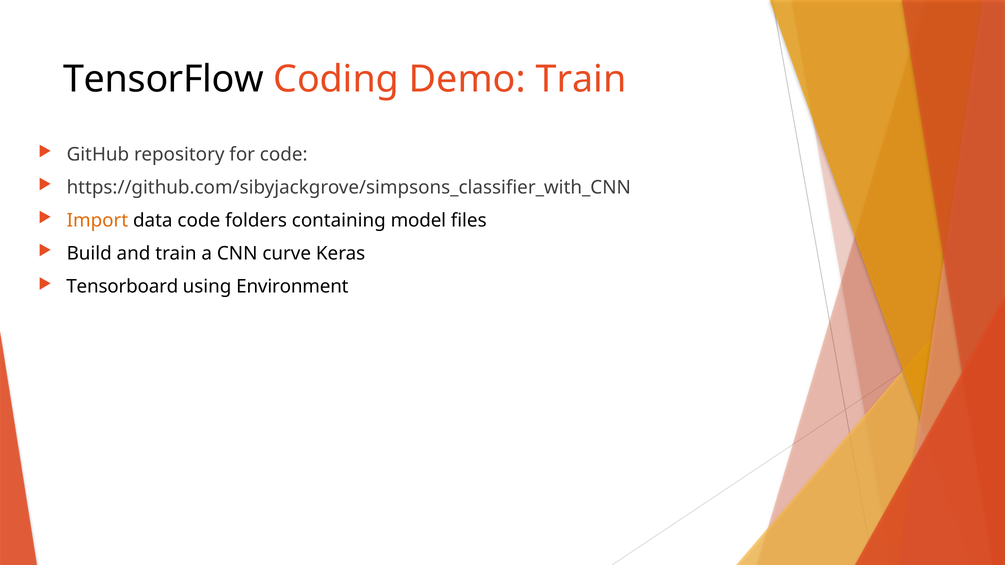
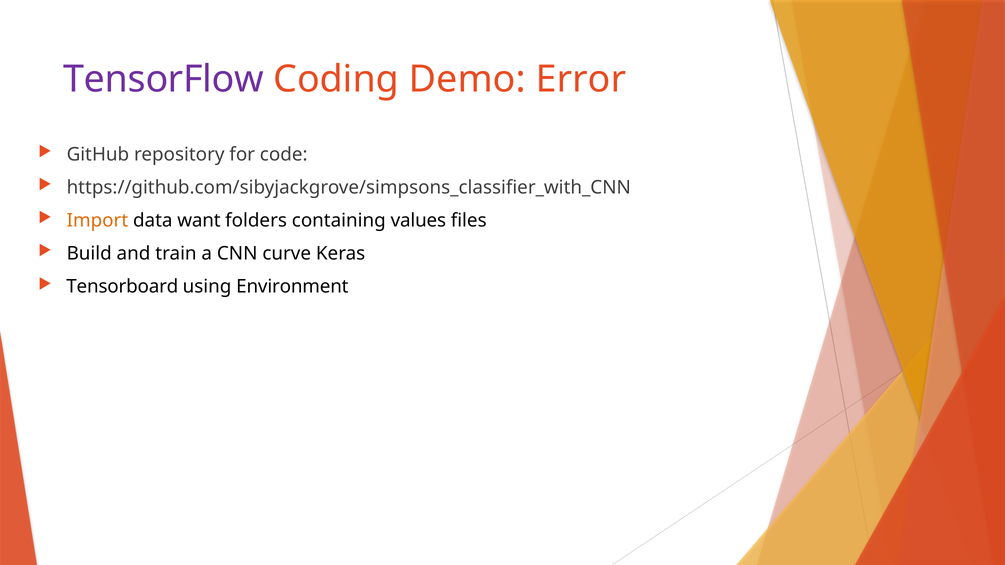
TensorFlow colour: black -> purple (164, 79)
Demo Train: Train -> Error (581, 79)
data code: code -> want (199, 221)
model: model -> values (418, 221)
